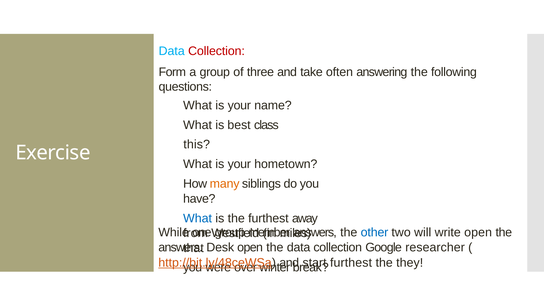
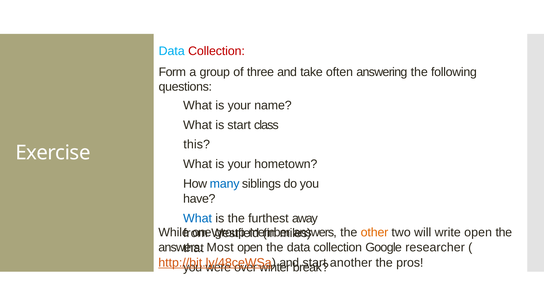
is best: best -> start (239, 125)
many colour: orange -> blue (225, 184)
other colour: blue -> orange (375, 232)
Desk: Desk -> Most (220, 248)
furthest: furthest -> another (351, 263)
they: they -> pros (410, 263)
